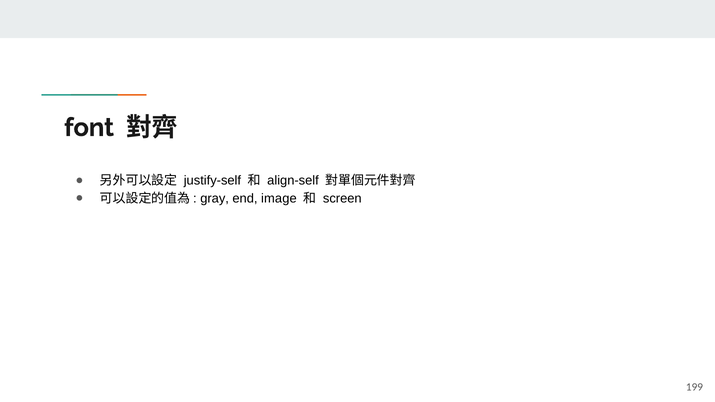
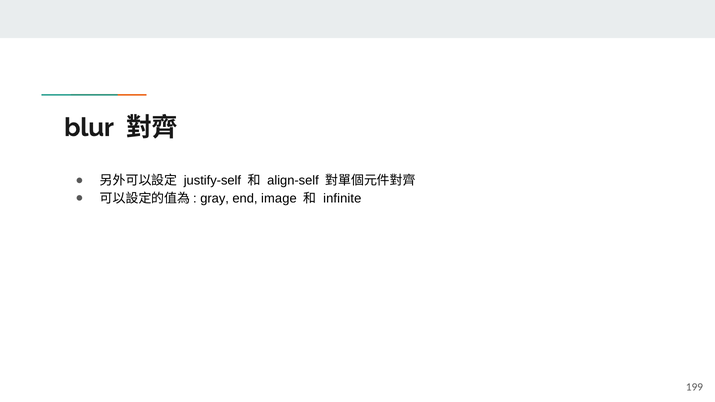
font: font -> blur (89, 128)
screen: screen -> infinite (342, 198)
